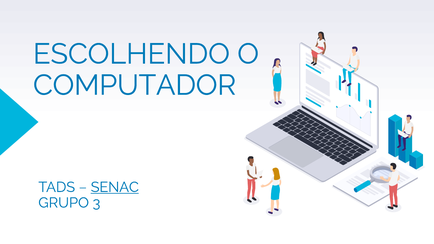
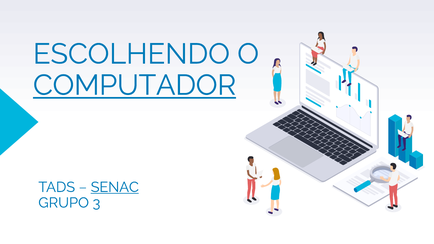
COMPUTADOR underline: none -> present (135, 85)
